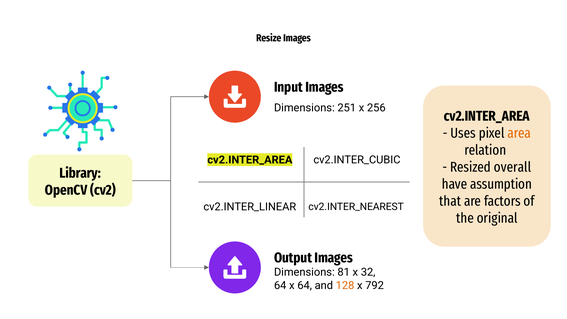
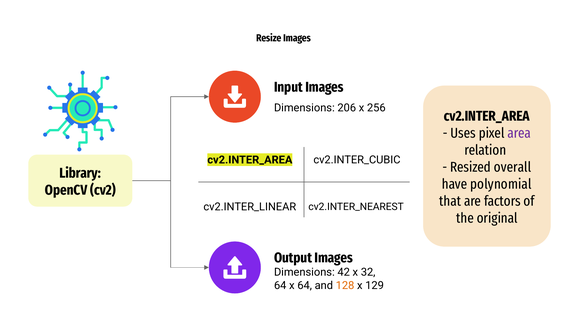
251: 251 -> 206 (347, 108)
area colour: orange -> purple (519, 133)
assumption: assumption -> polynomial (501, 184)
81: 81 -> 42 (344, 272)
792: 792 -> 129 (375, 285)
